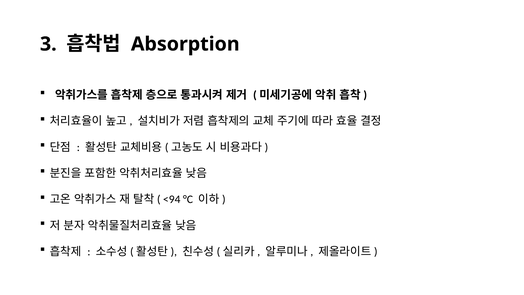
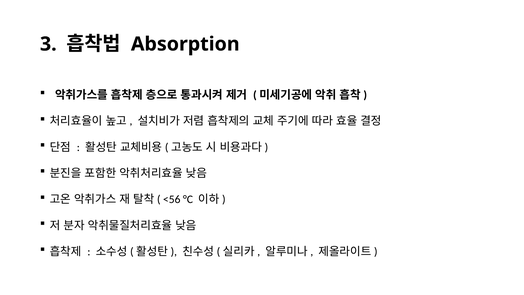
<94: <94 -> <56 (172, 199)
